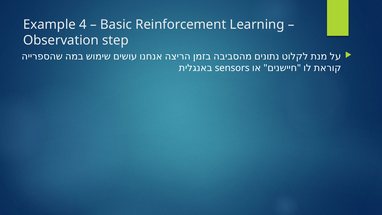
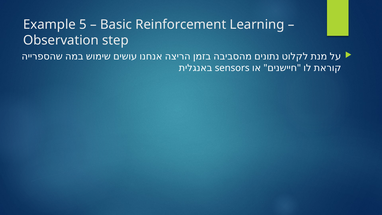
4: 4 -> 5 (83, 24)
